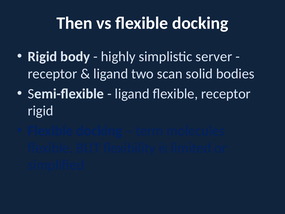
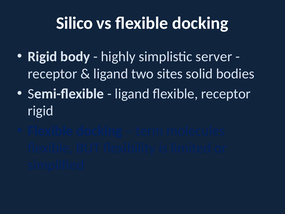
Then: Then -> Silico (74, 23)
scan: scan -> sites (170, 74)
